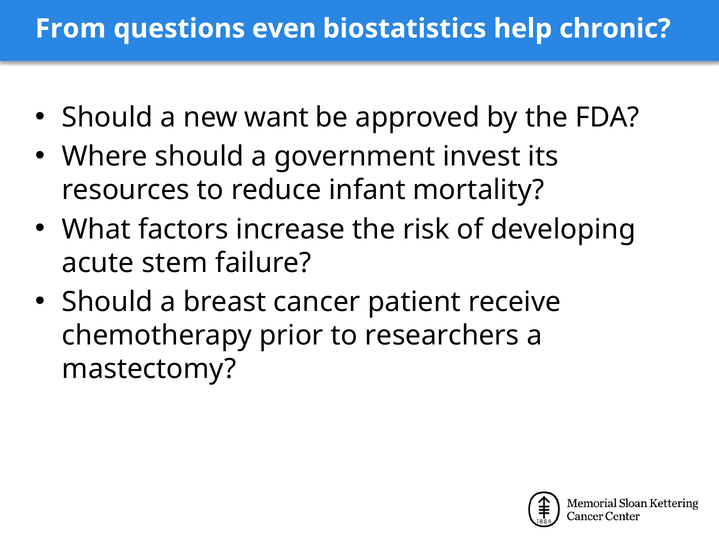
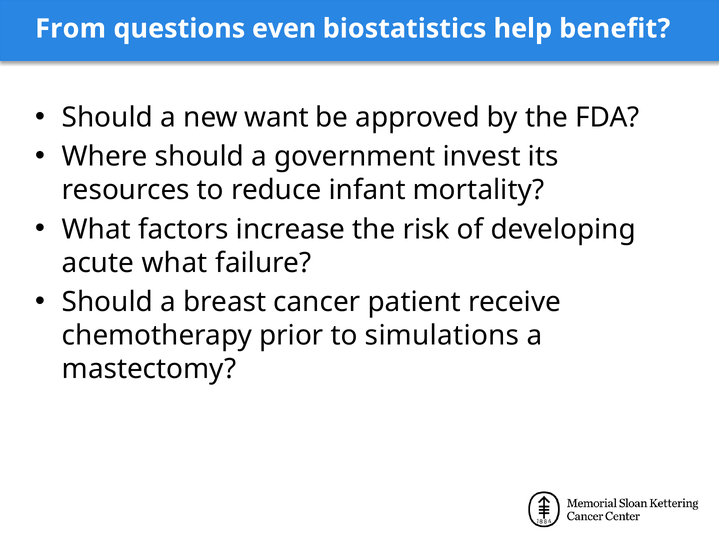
chronic: chronic -> benefit (615, 29)
acute stem: stem -> what (175, 263)
researchers: researchers -> simulations (442, 336)
